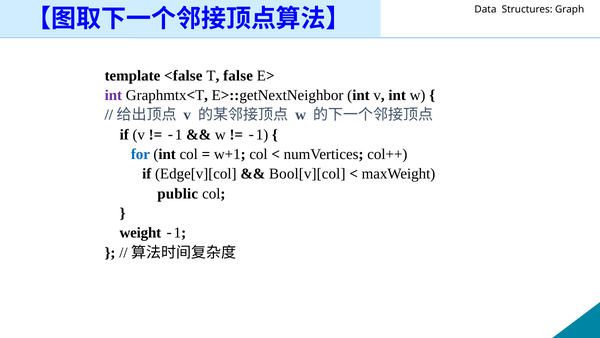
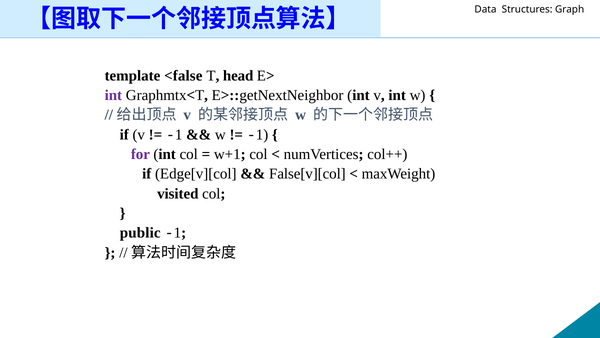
false: false -> head (238, 76)
for colour: blue -> purple (140, 154)
Bool[v][col: Bool[v][col -> False[v][col (307, 174)
public: public -> visited (178, 193)
weight: weight -> public (140, 233)
